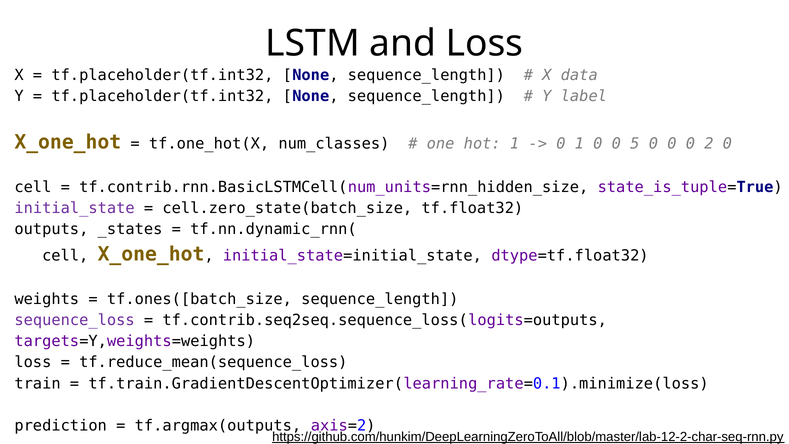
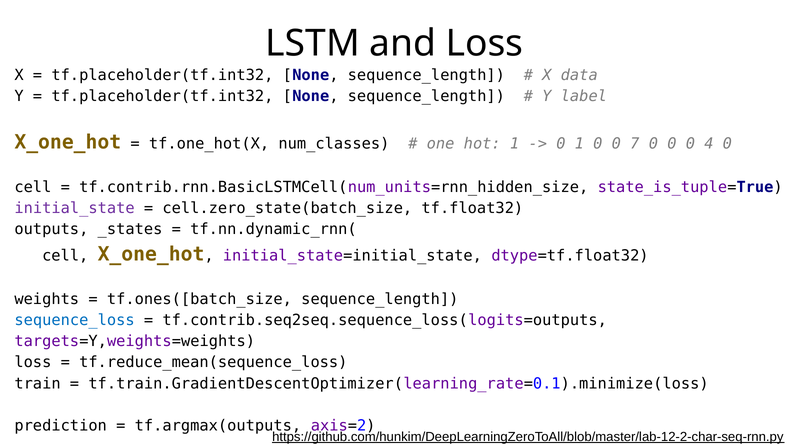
5: 5 -> 7 (635, 144)
2: 2 -> 4 (709, 144)
sequence_loss colour: purple -> blue (75, 320)
